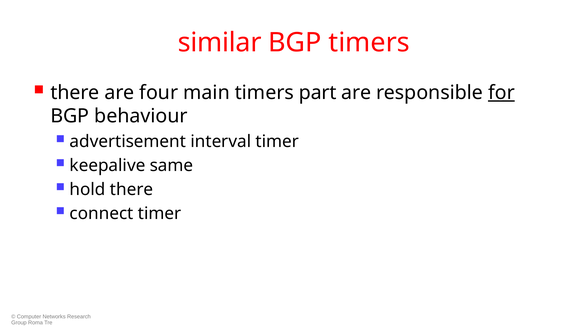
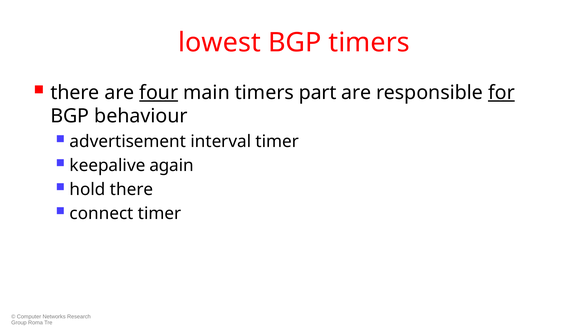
similar: similar -> lowest (220, 43)
four underline: none -> present (159, 93)
same: same -> again (172, 165)
